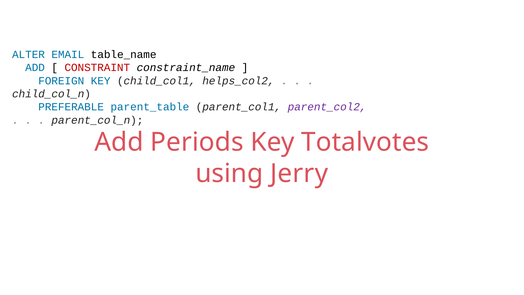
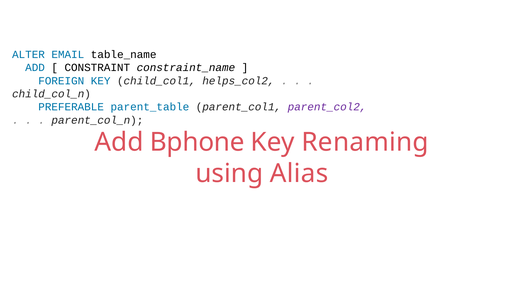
CONSTRAINT colour: red -> black (97, 68)
Periods: Periods -> Bphone (197, 142)
Totalvotes: Totalvotes -> Renaming (365, 142)
Jerry: Jerry -> Alias (299, 174)
